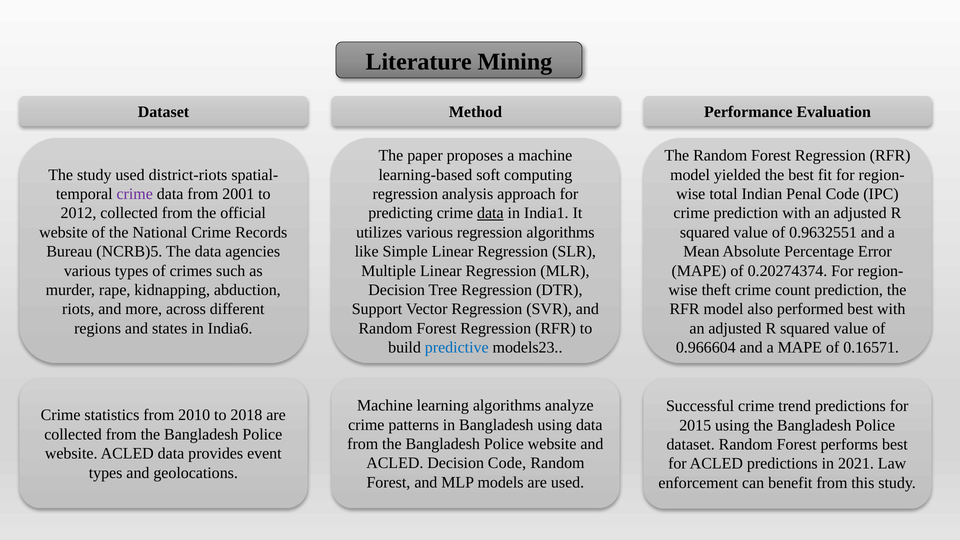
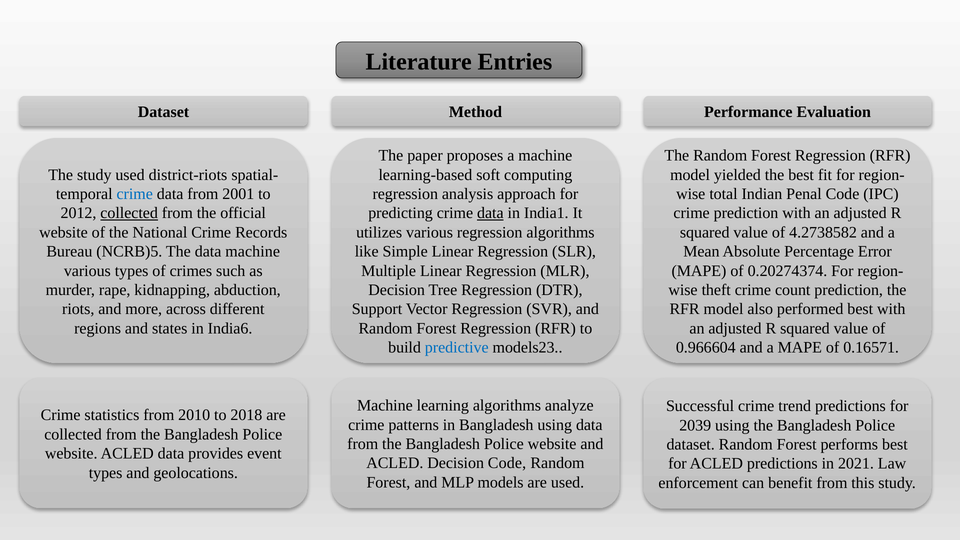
Mining: Mining -> Entries (515, 62)
crime colour: purple -> blue (135, 194)
collected underline: none -> present (129, 213)
0.9632551: 0.9632551 -> 4.2738582 (823, 232)
data agencies: agencies -> machine (253, 252)
2015: 2015 -> 2039 (695, 425)
